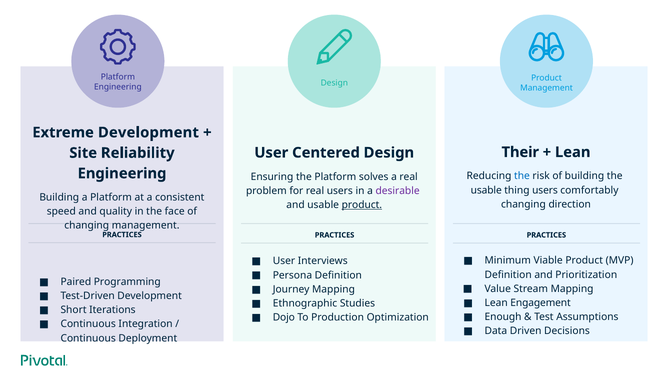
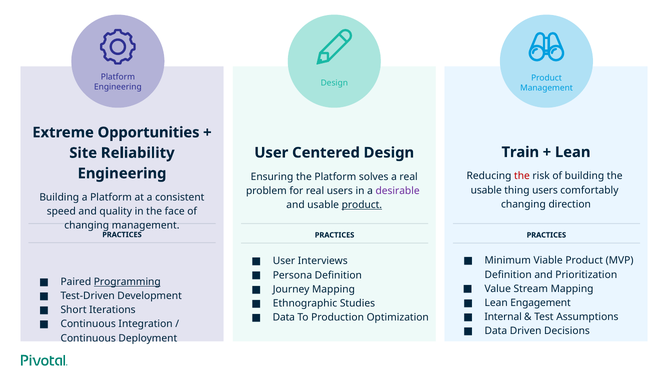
Extreme Development: Development -> Opportunities (149, 132)
Their: Their -> Train (520, 152)
the colour: blue -> red (522, 176)
Programming underline: none -> present (127, 282)
Enough: Enough -> Internal (503, 317)
Dojo: Dojo -> Data (284, 317)
